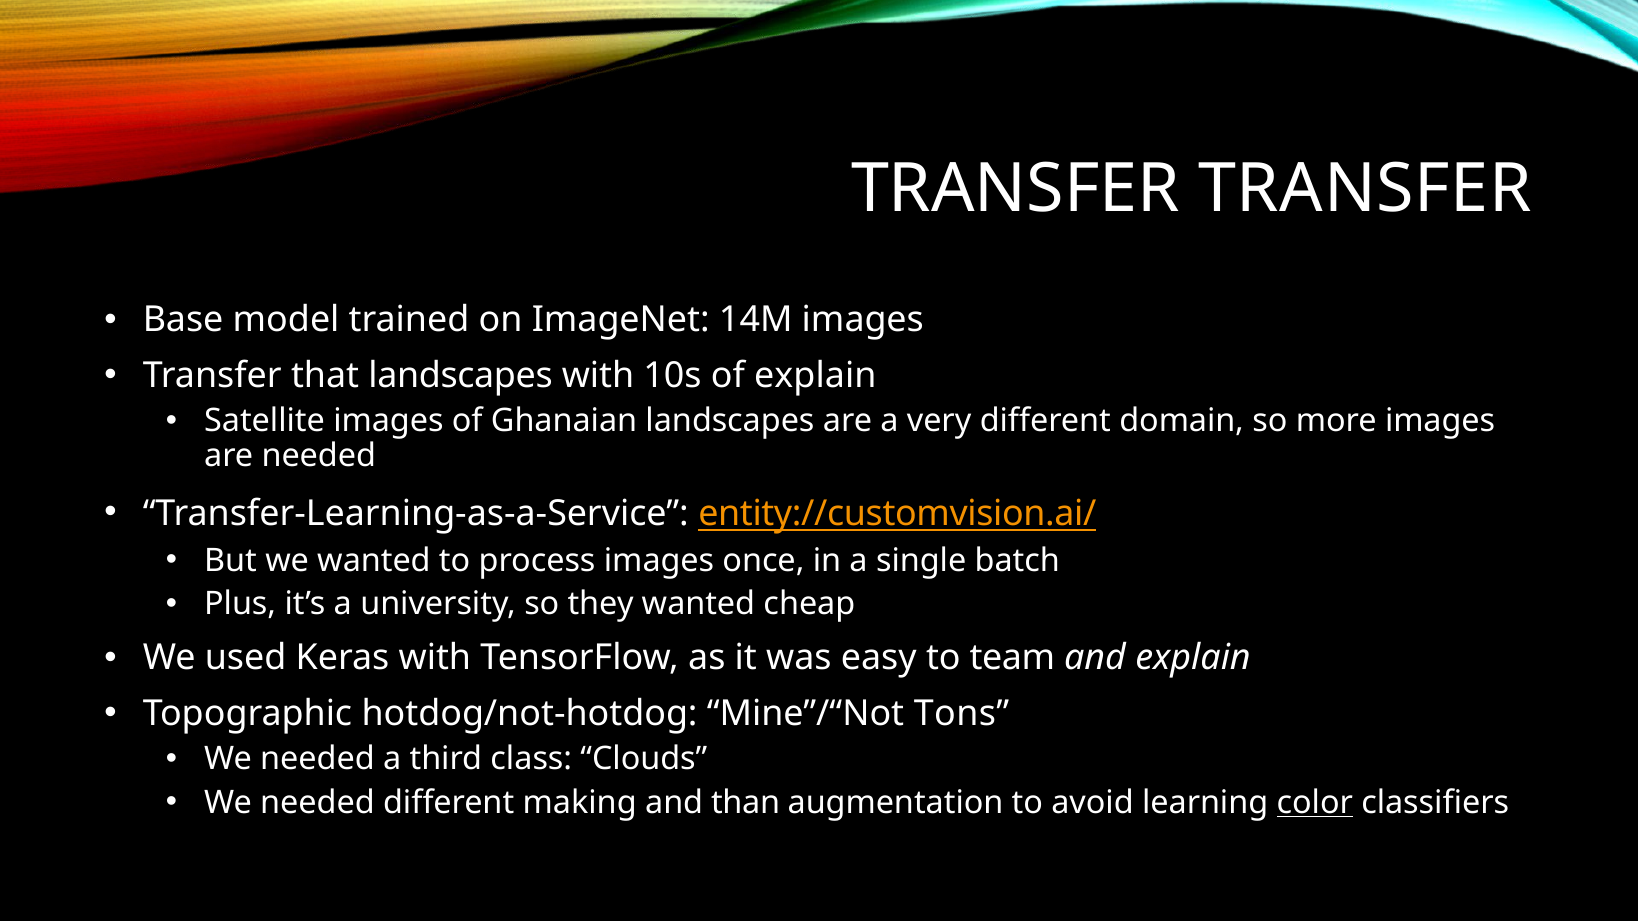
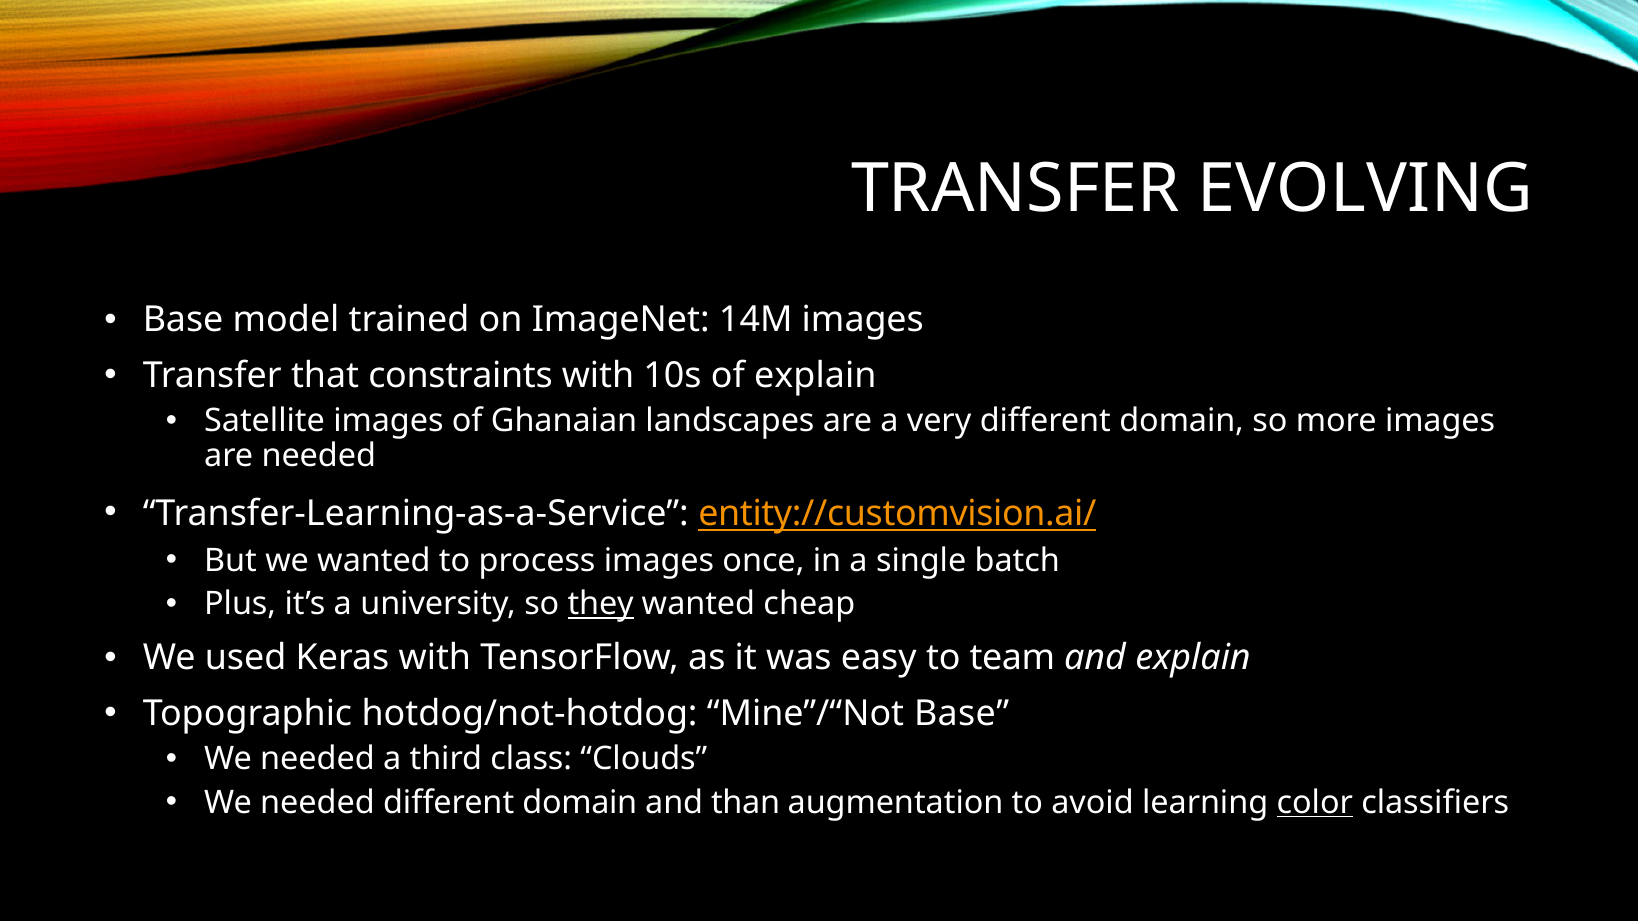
TRANSFER TRANSFER: TRANSFER -> EVOLVING (1365, 189)
that landscapes: landscapes -> constraints (461, 376)
they underline: none -> present (601, 604)
Mine”/“Not Tons: Tons -> Base (962, 714)
needed different making: making -> domain (580, 803)
